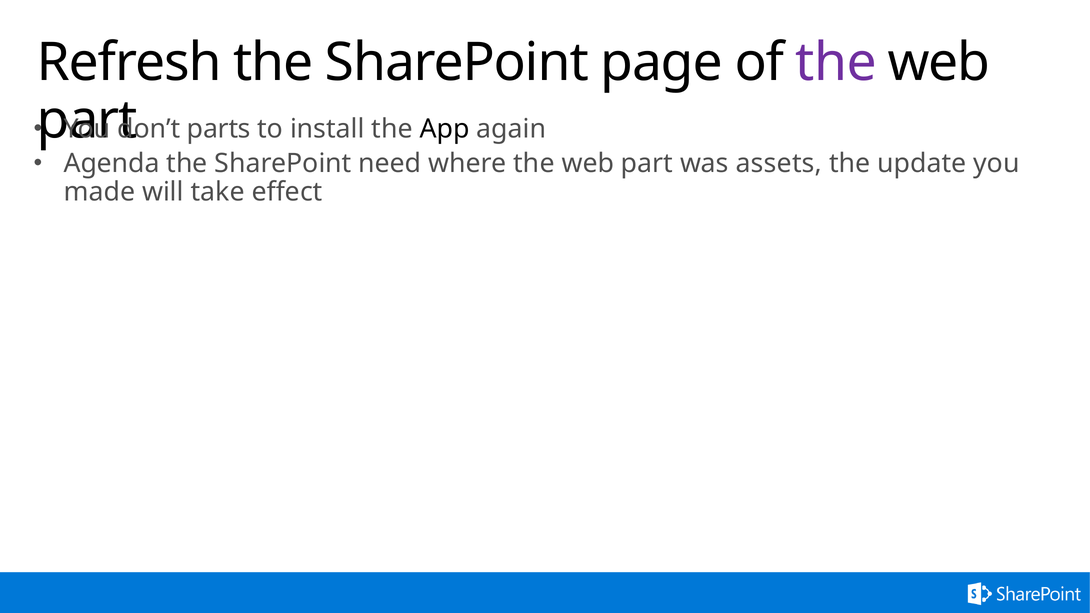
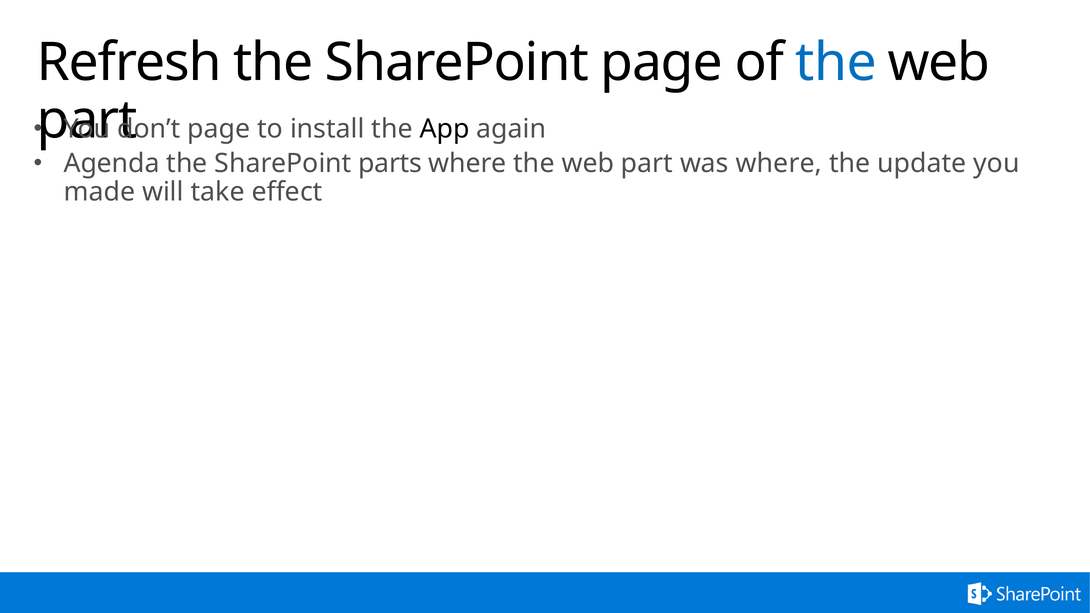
the colour: purple -> blue (836, 62)
don’t parts: parts -> page (219, 129)
need: need -> parts (390, 163)
was assets: assets -> where (779, 163)
